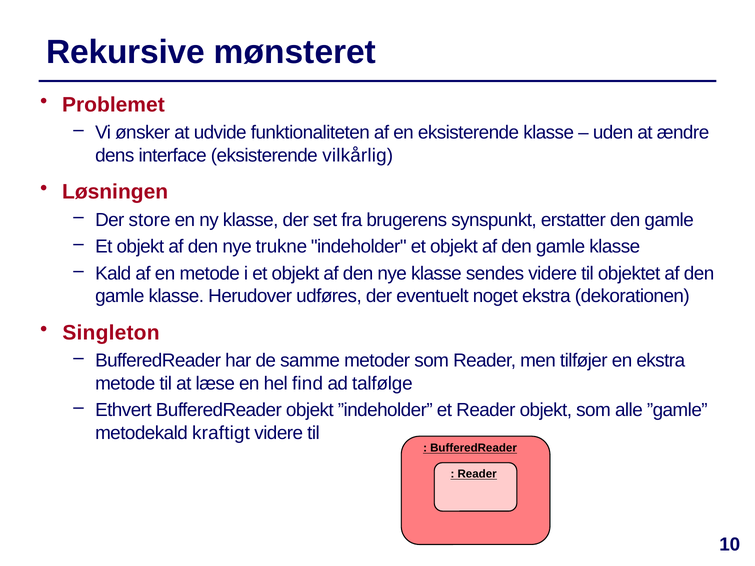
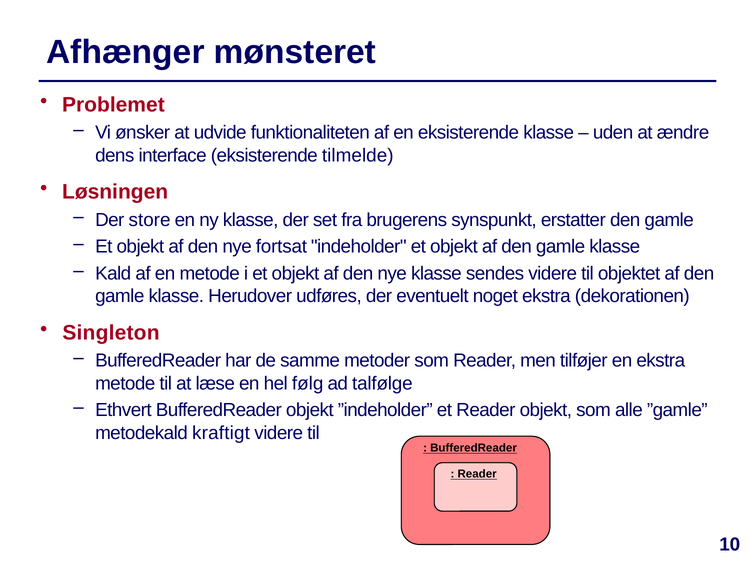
Rekursive: Rekursive -> Afhænger (125, 52)
vilkårlig: vilkårlig -> tilmelde (358, 155)
trukne: trukne -> fortsat (281, 247)
find: find -> følg (308, 384)
